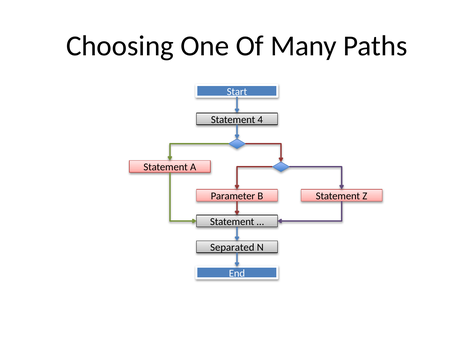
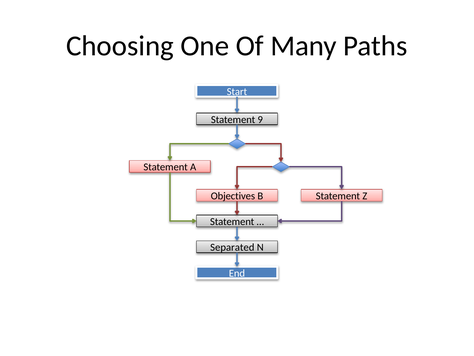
4: 4 -> 9 (260, 119)
Parameter: Parameter -> Objectives (233, 196)
